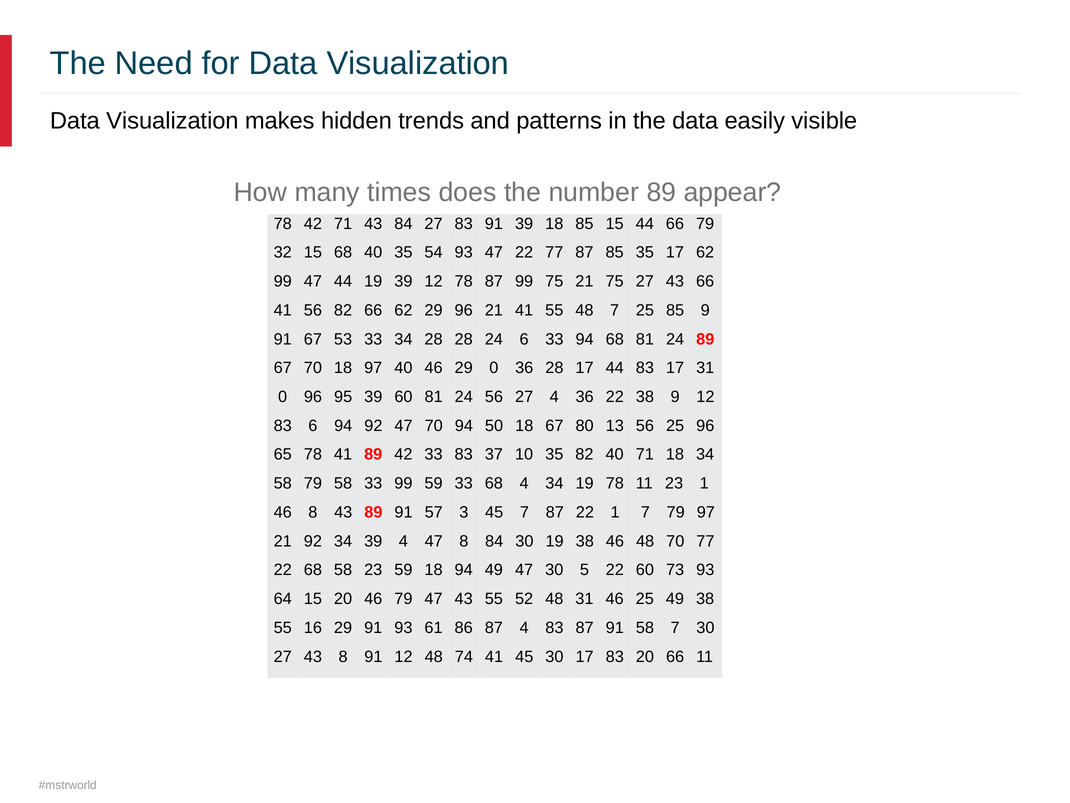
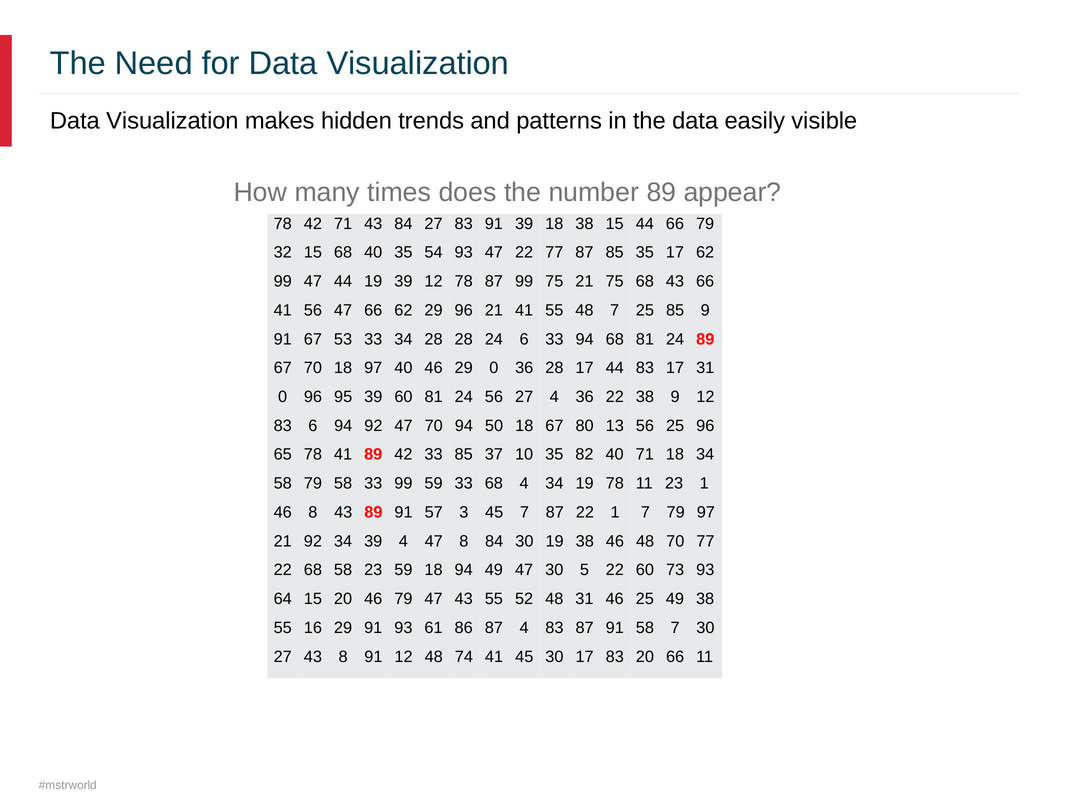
18 85: 85 -> 38 (584, 224)
75 27: 27 -> 68 (645, 281)
56 82: 82 -> 47 (343, 310)
33 83: 83 -> 85 (464, 454)
